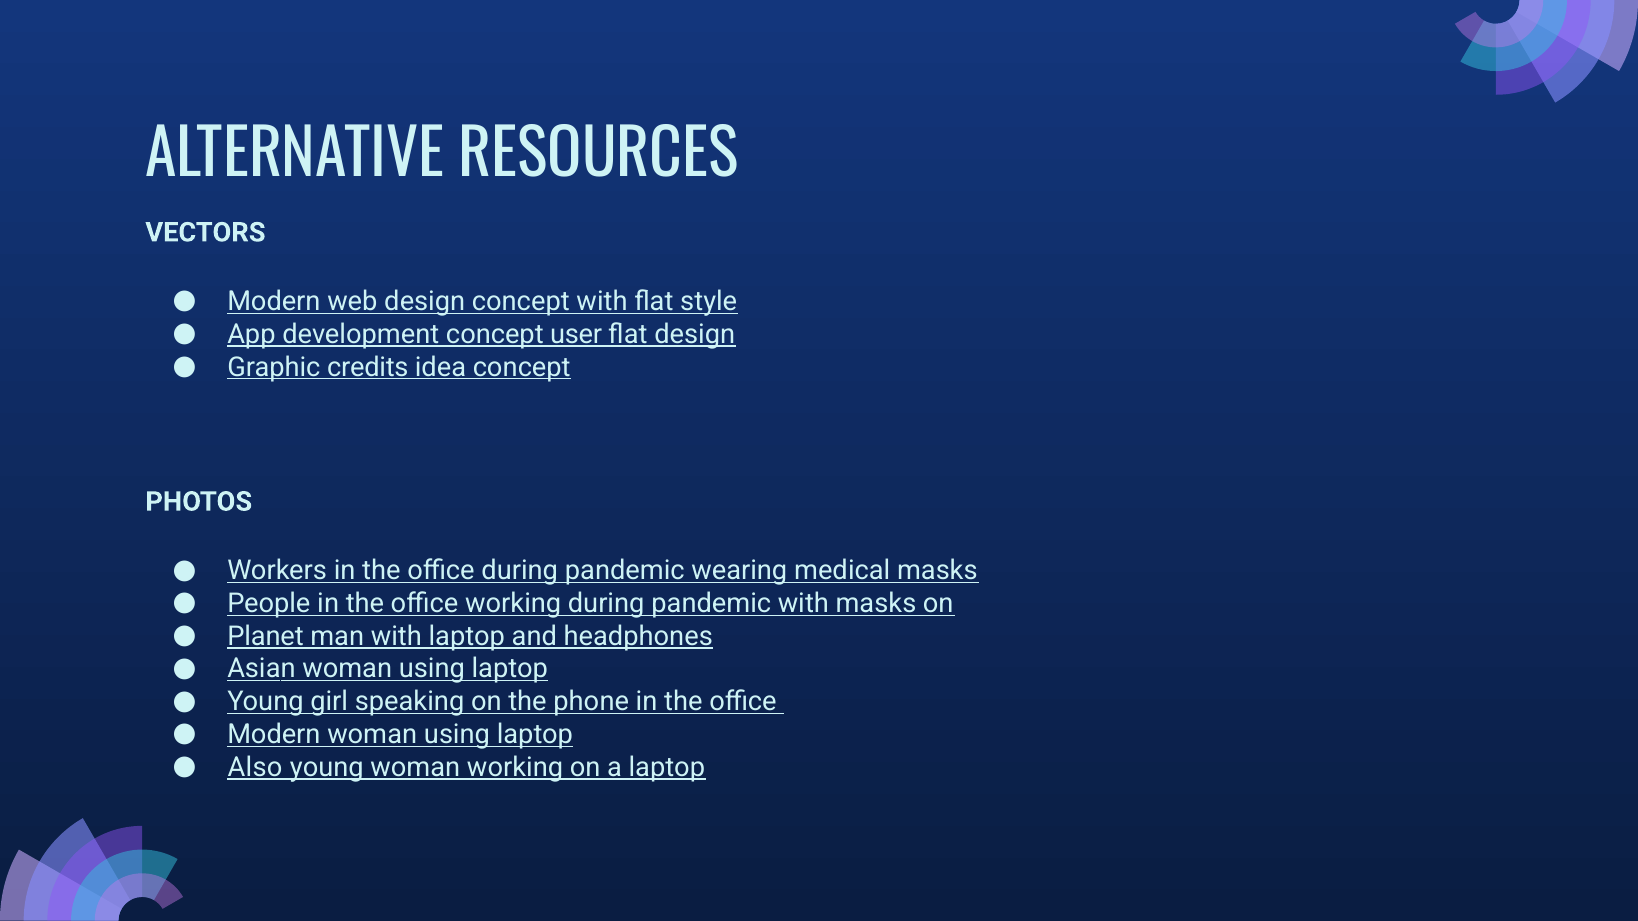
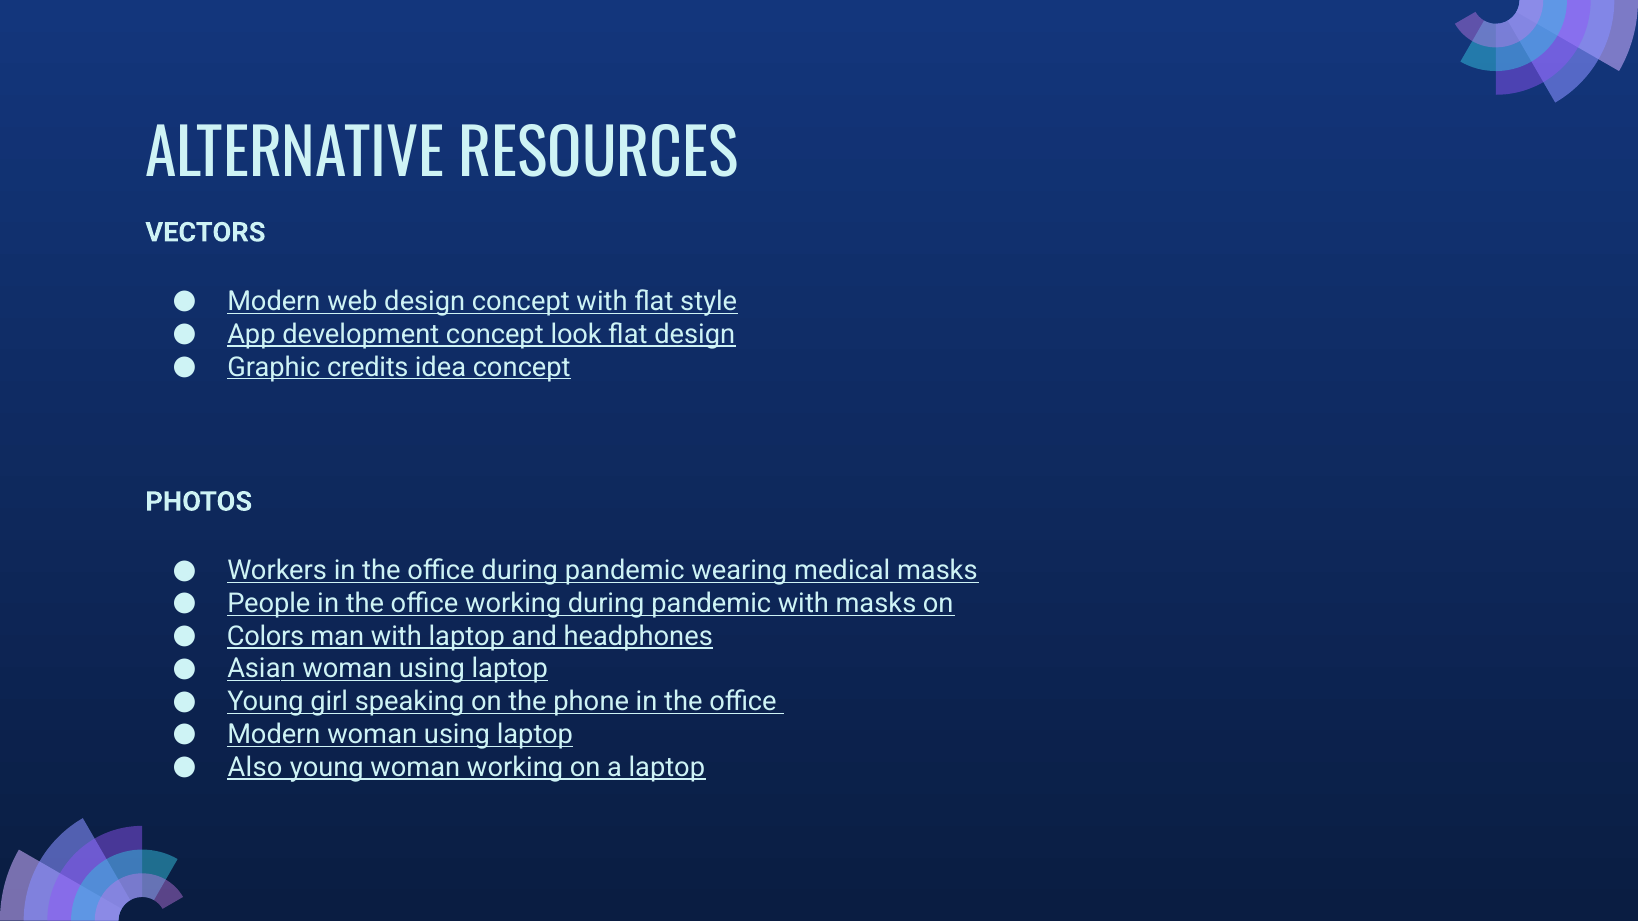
user: user -> look (576, 334)
Planet: Planet -> Colors (266, 637)
